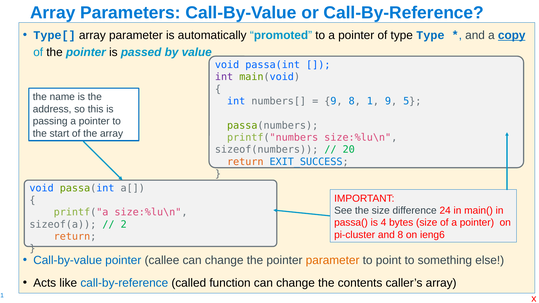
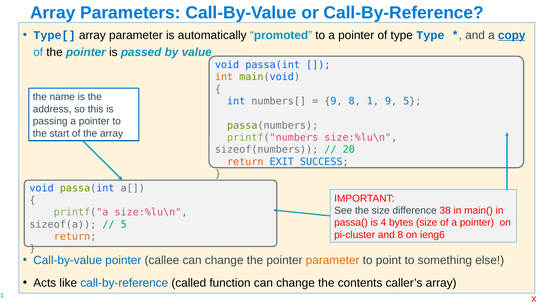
int colour: purple -> orange (224, 77)
24: 24 -> 38 (445, 211)
2: 2 -> 5 (124, 225)
